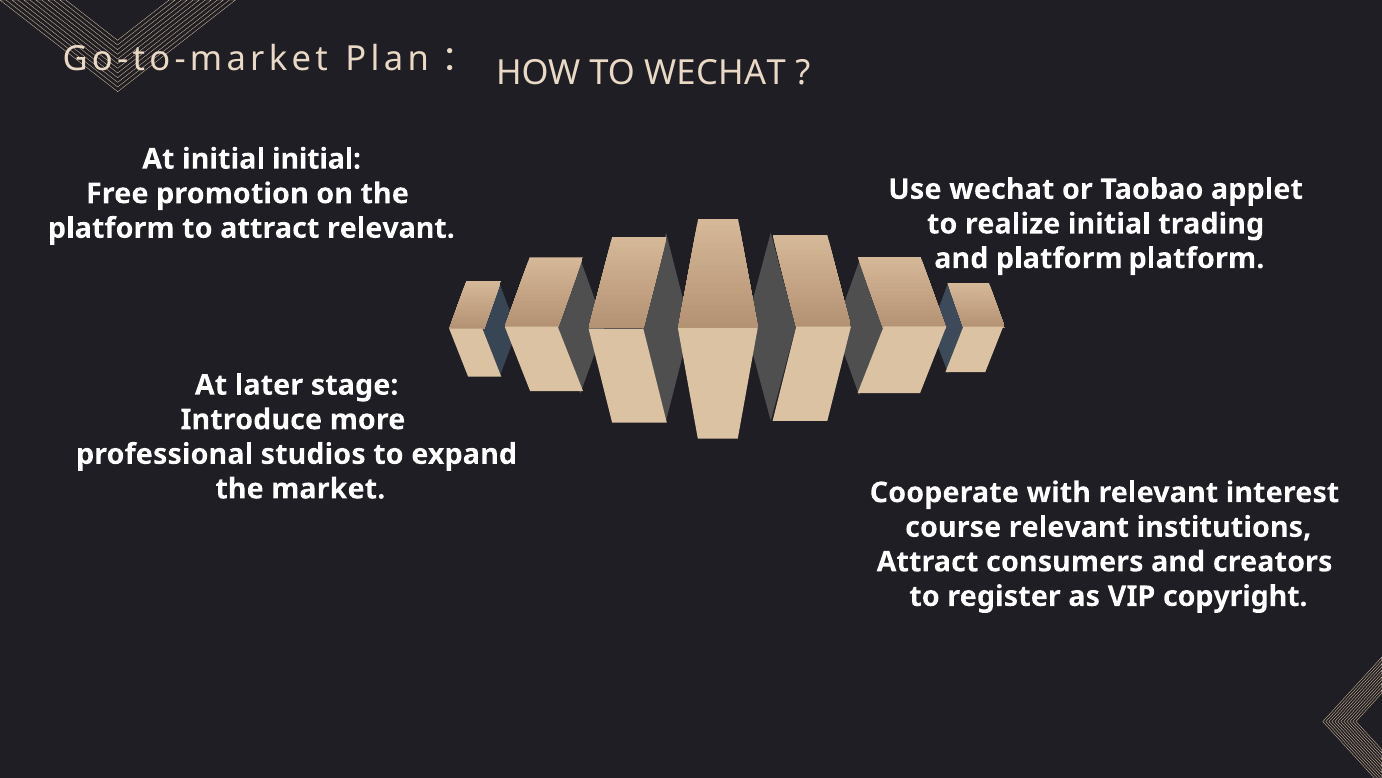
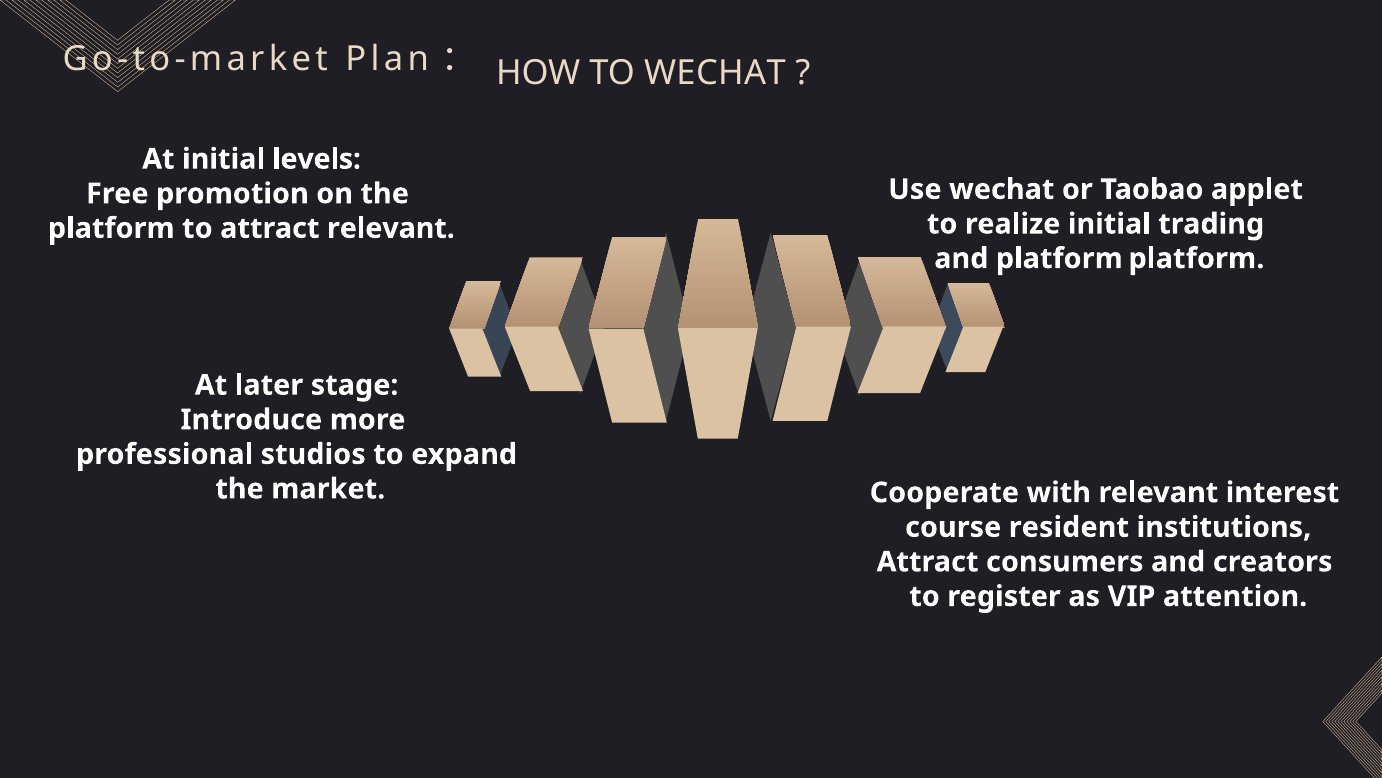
initial initial: initial -> levels (317, 159)
course relevant: relevant -> resident (1069, 527)
copyright: copyright -> attention (1235, 596)
